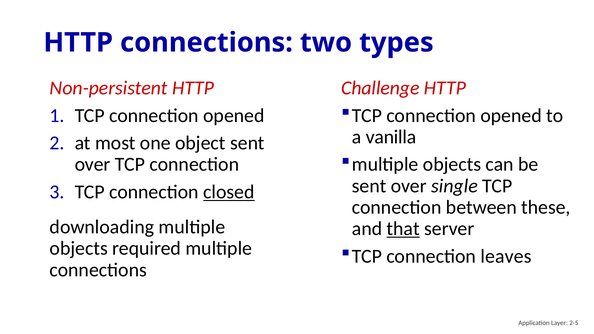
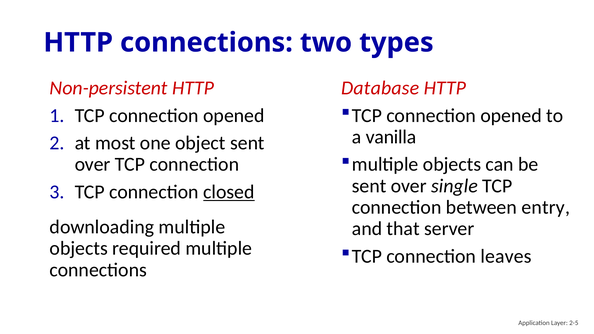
Challenge: Challenge -> Database (380, 88)
these: these -> entry (546, 207)
that underline: present -> none (403, 229)
